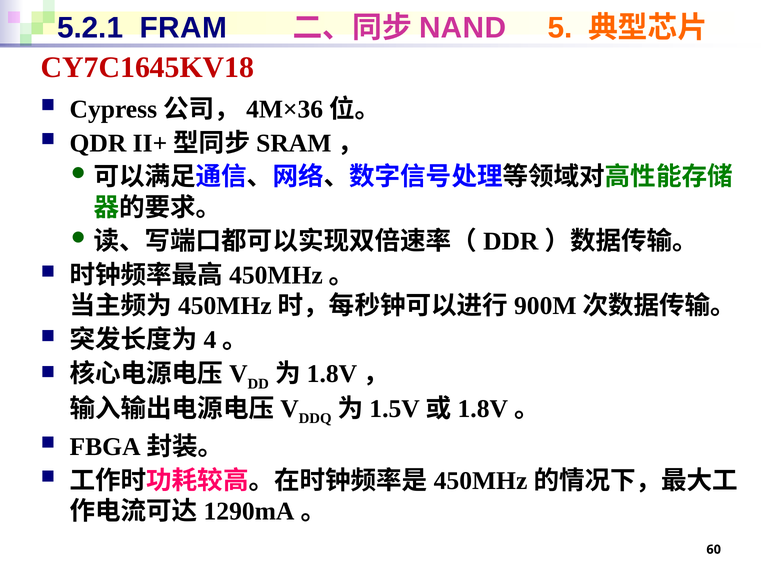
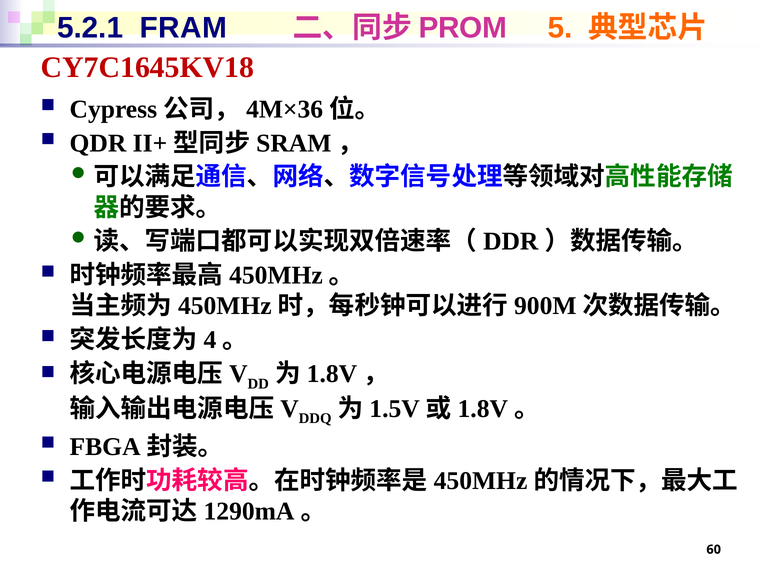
NAND: NAND -> PROM (463, 28)
